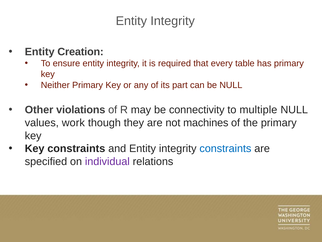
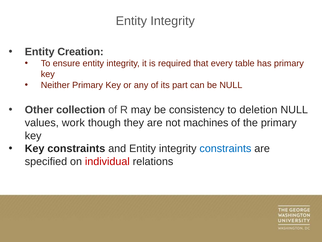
violations: violations -> collection (81, 110)
connectivity: connectivity -> consistency (197, 110)
multiple: multiple -> deletion (258, 110)
individual colour: purple -> red (107, 161)
